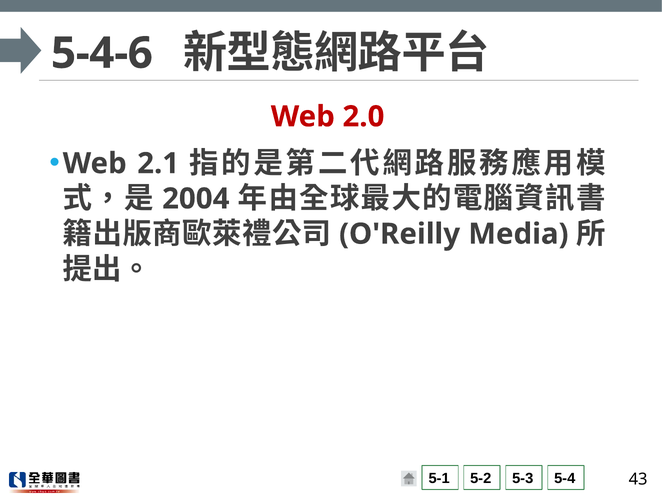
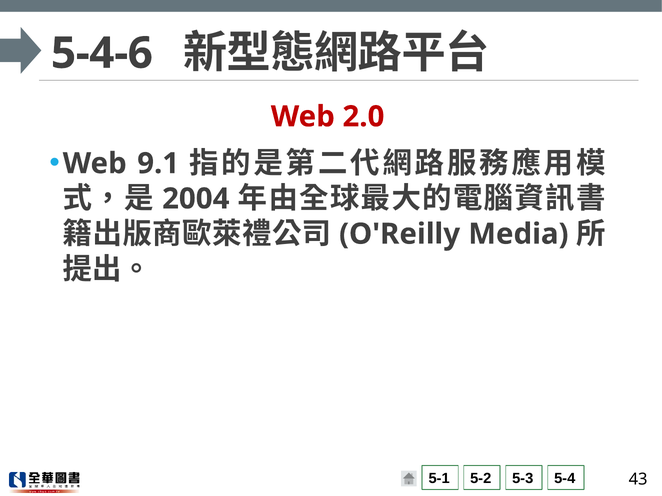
2.1: 2.1 -> 9.1 (158, 164)
